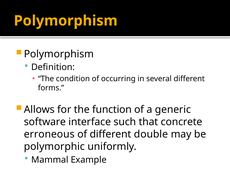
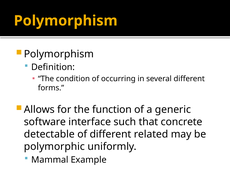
erroneous: erroneous -> detectable (49, 134)
double: double -> related (151, 134)
